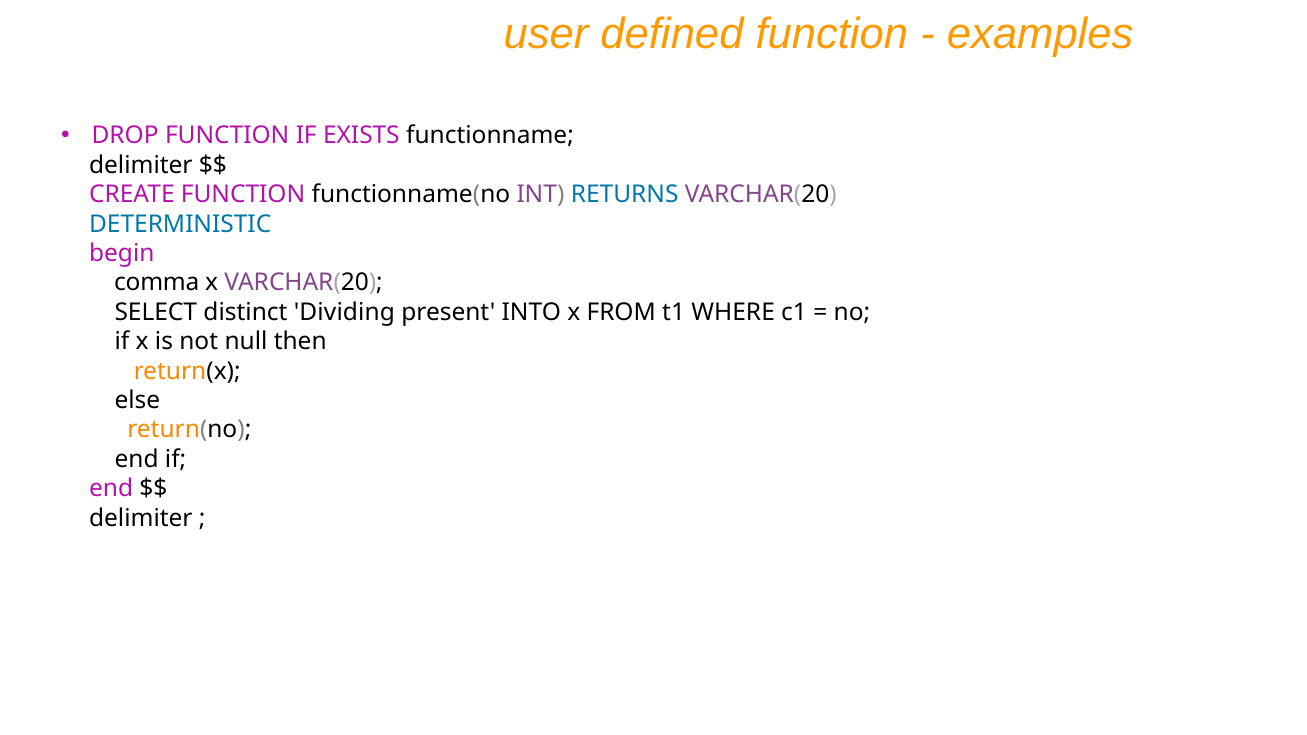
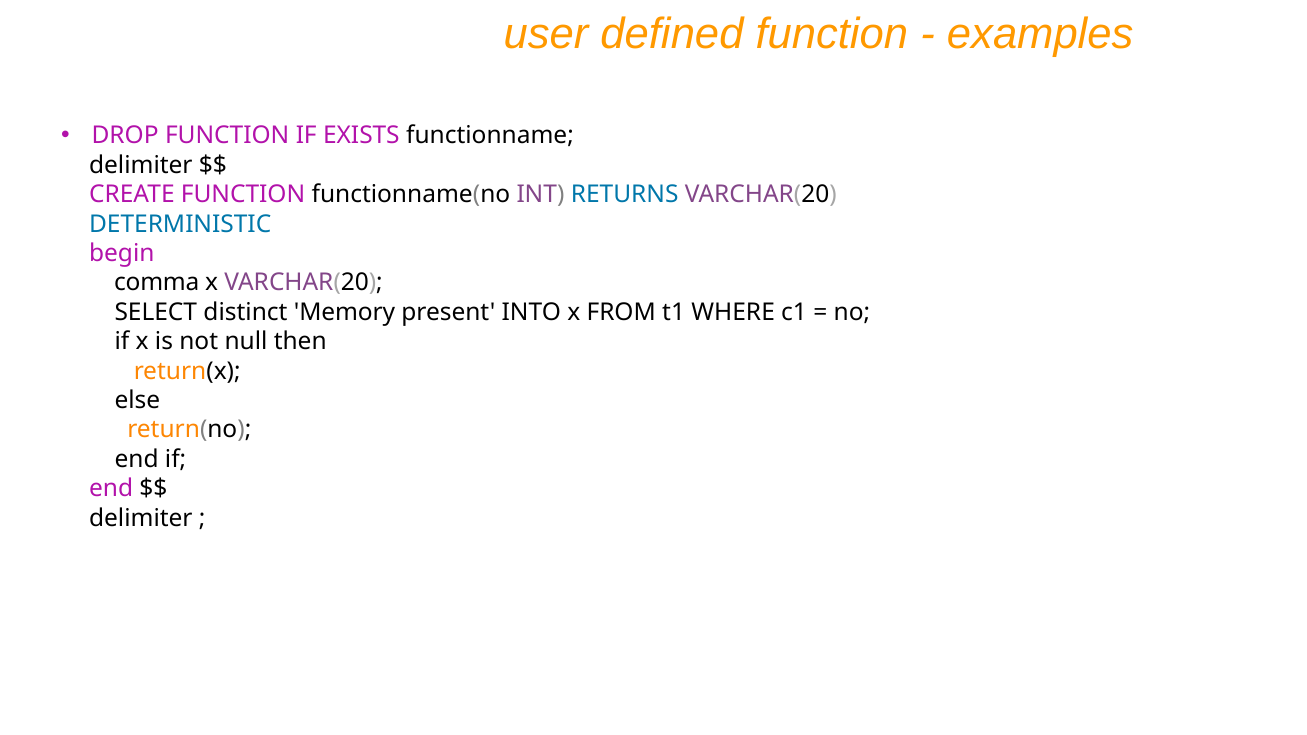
Dividing: Dividing -> Memory (345, 312)
